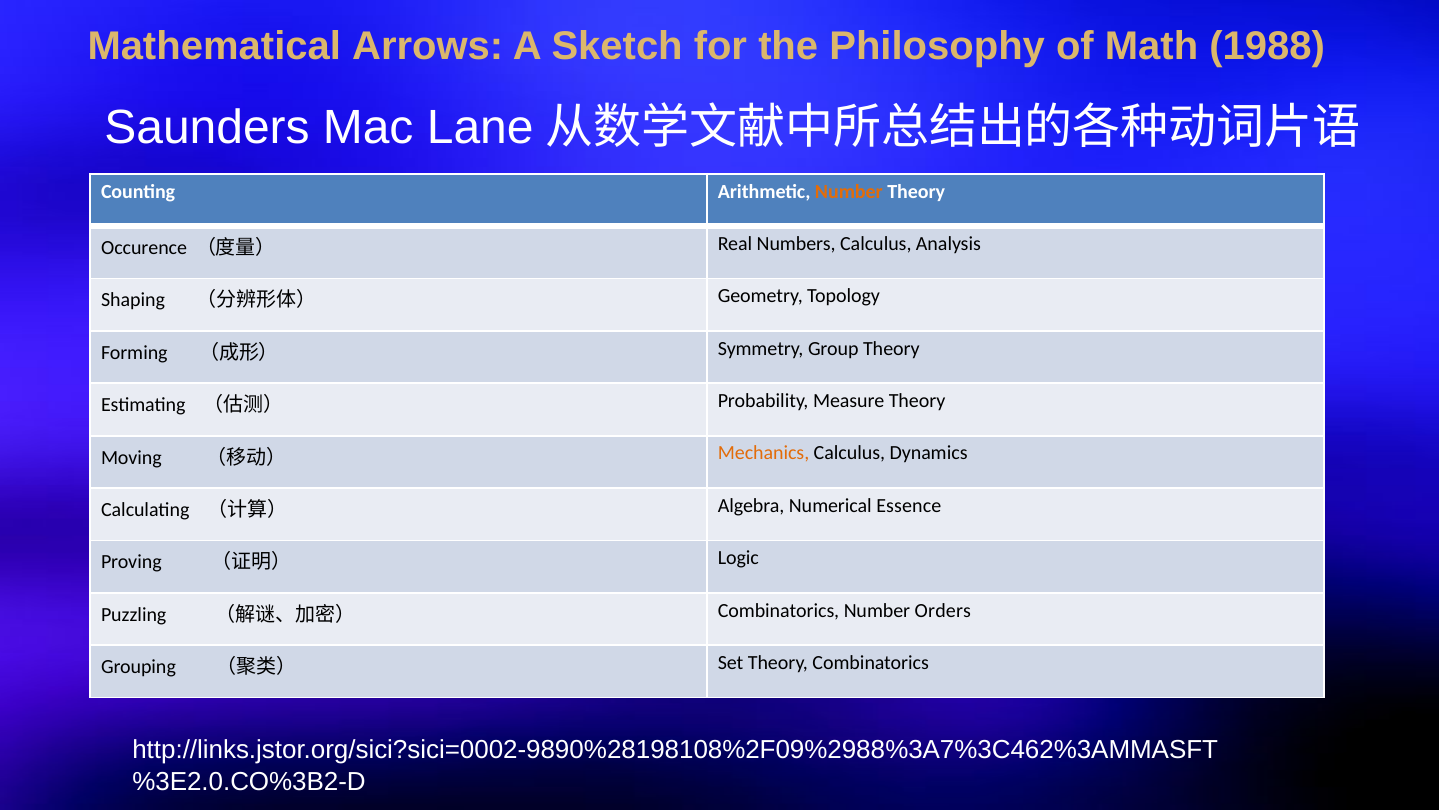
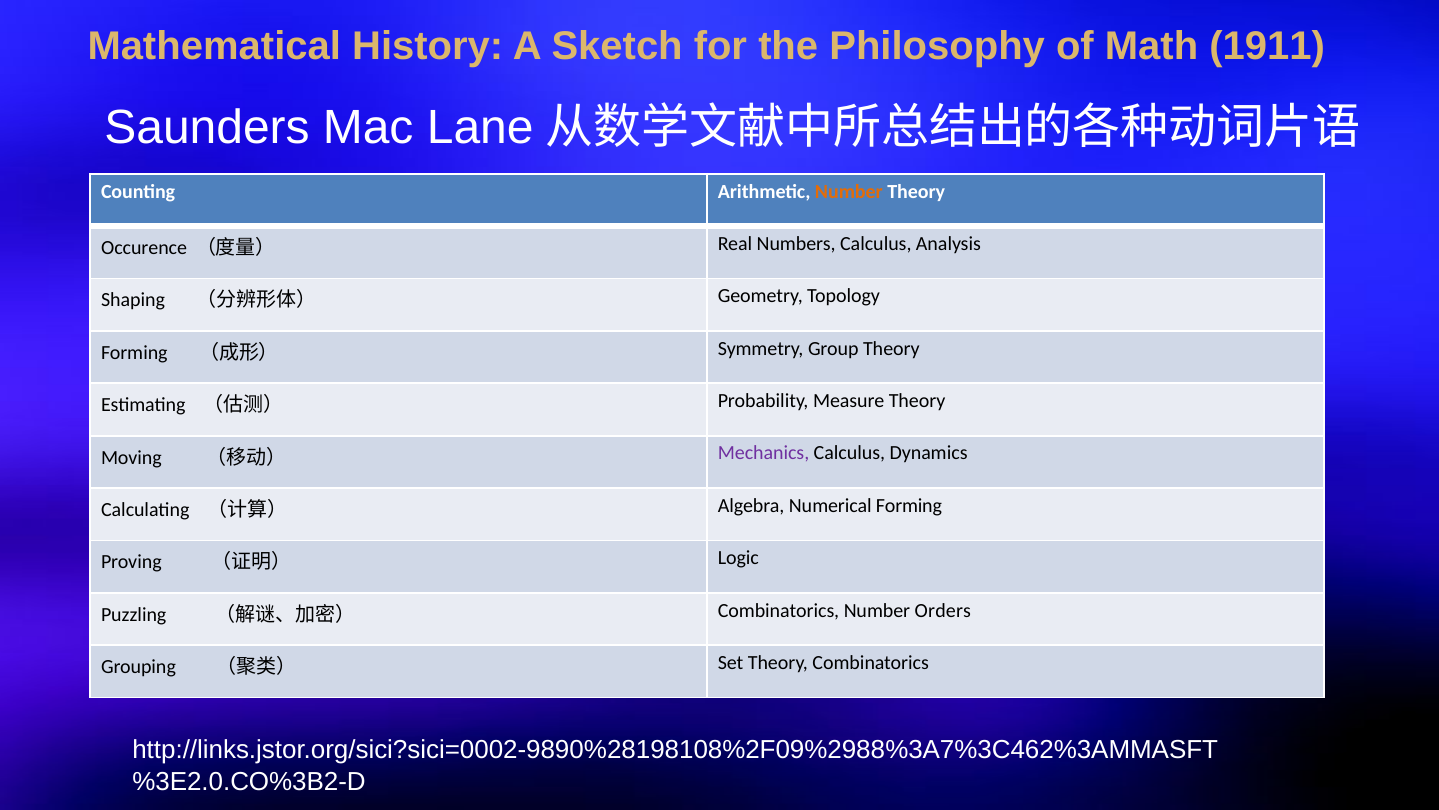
Arrows: Arrows -> History (428, 46)
1988: 1988 -> 1911 (1267, 46)
Mechanics colour: orange -> purple (764, 453)
Numerical Essence: Essence -> Forming (909, 505)
